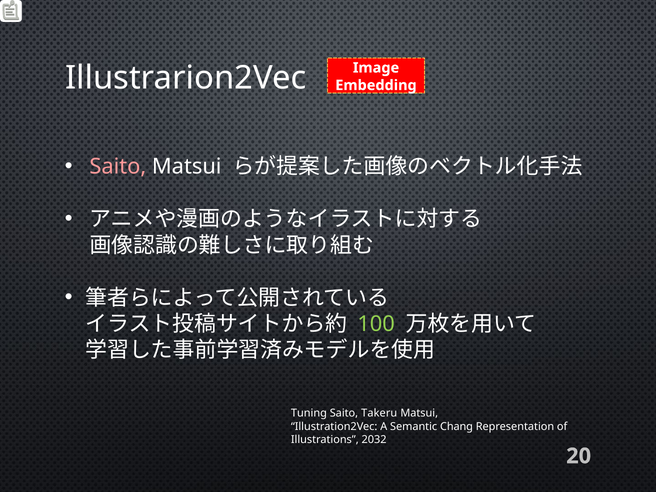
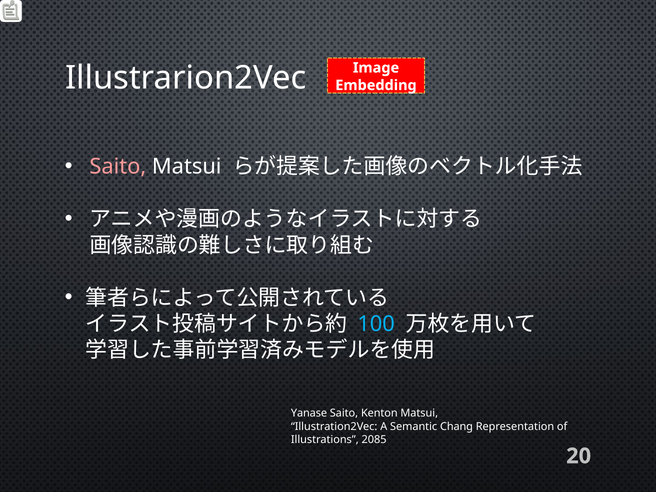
100 colour: light green -> light blue (376, 324)
Tuning: Tuning -> Yanase (309, 413)
Takeru: Takeru -> Kenton (379, 413)
2032: 2032 -> 2085 (374, 440)
